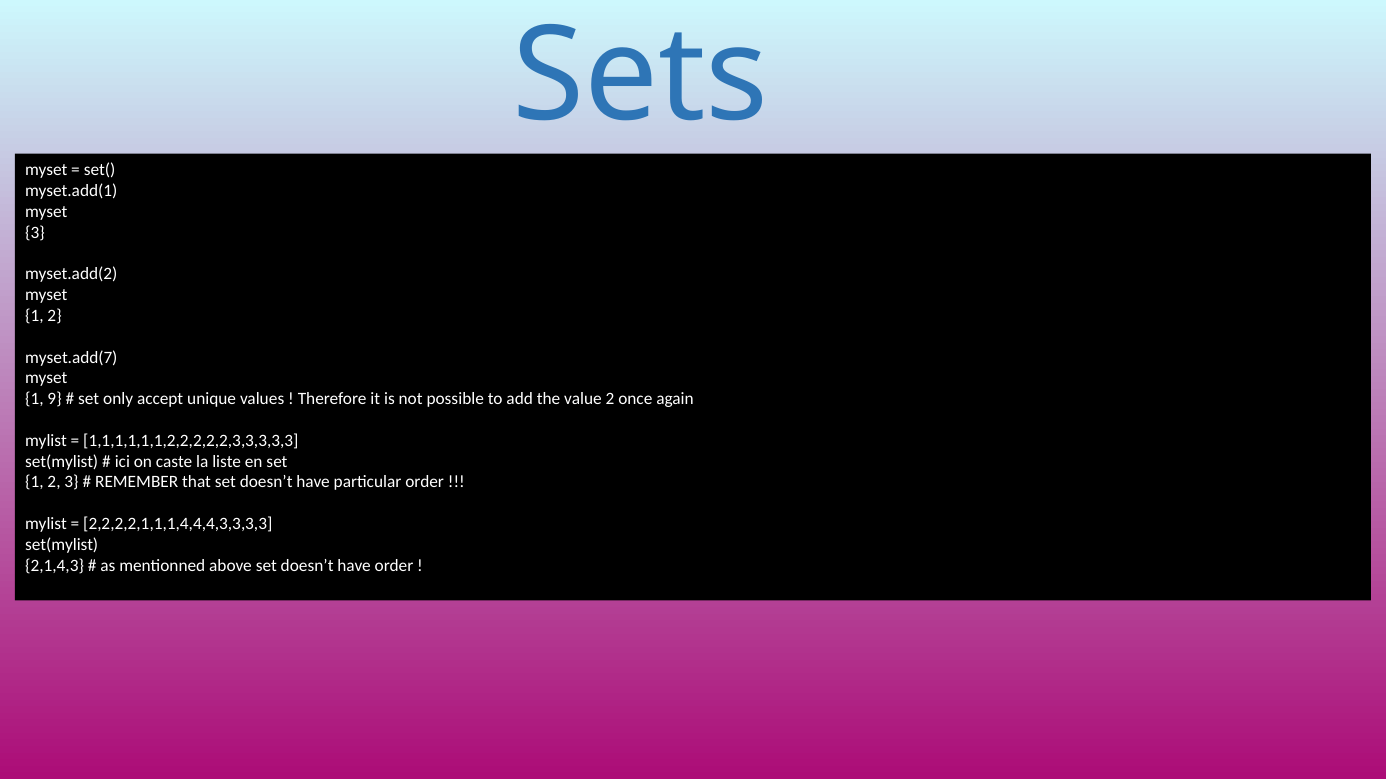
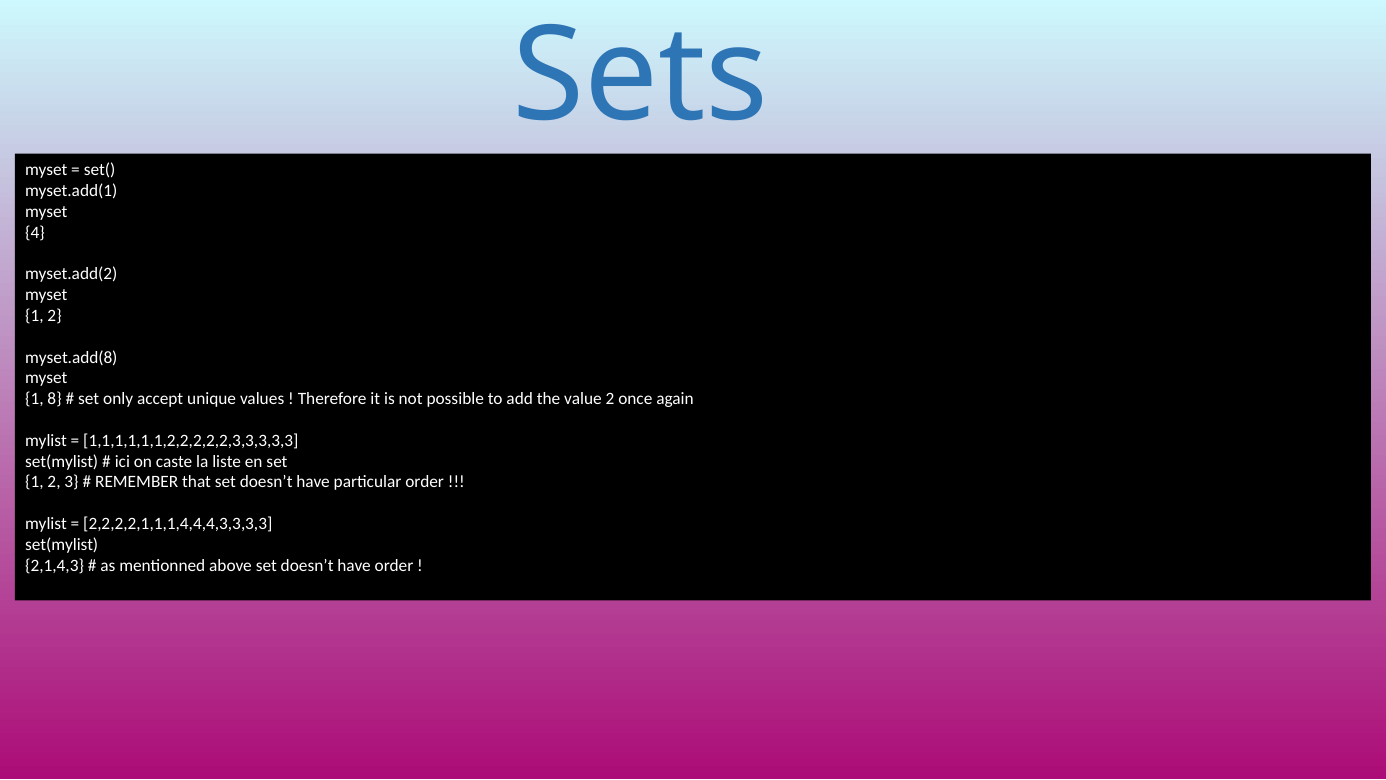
3: 3 -> 4 (35, 233)
myset.add(7: myset.add(7 -> myset.add(8 (71, 357)
9: 9 -> 8 (55, 399)
